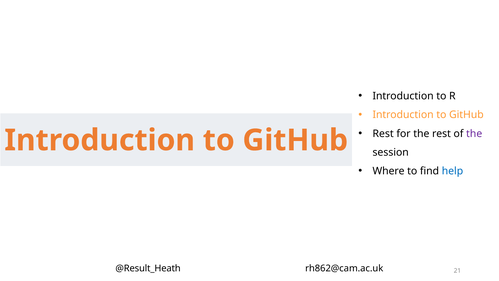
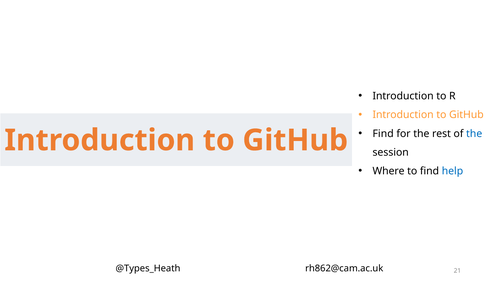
Rest: Rest -> Find (383, 133)
the colour: purple -> blue (474, 133)
@Result_Heath: @Result_Heath -> @Types_Heath (148, 268)
